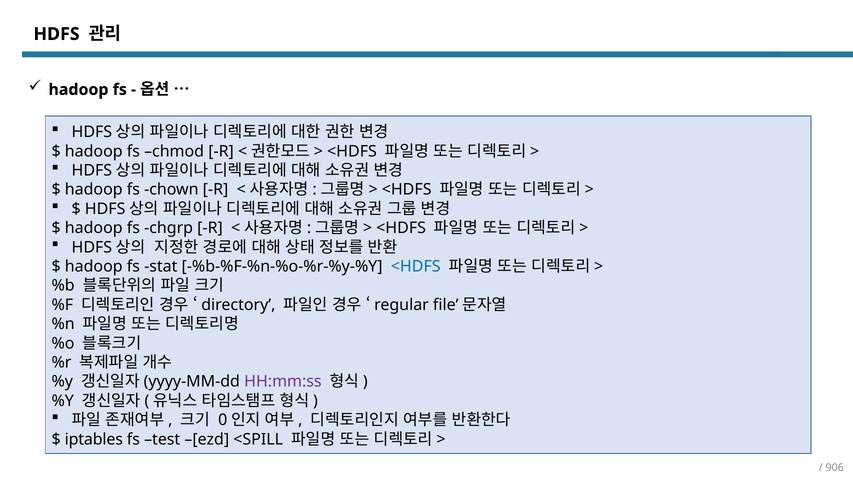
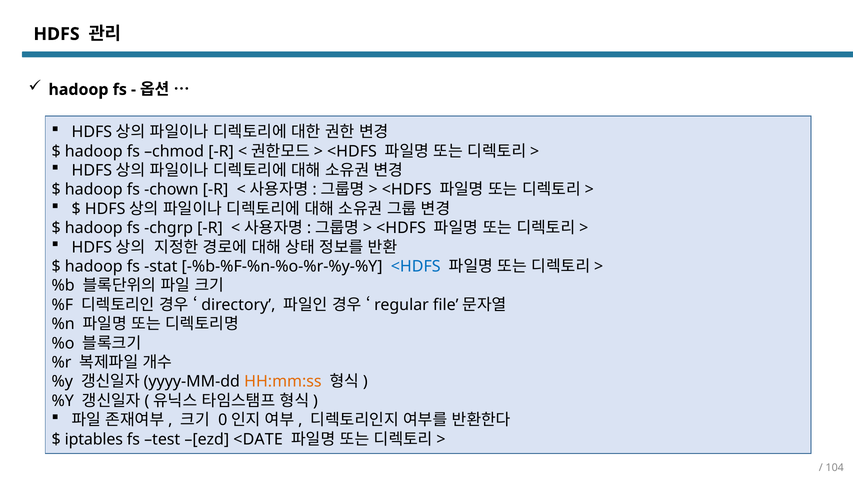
HH:mm:ss colour: purple -> orange (283, 382)
<SPILL: <SPILL -> <DATE (258, 439)
906: 906 -> 104 (835, 467)
